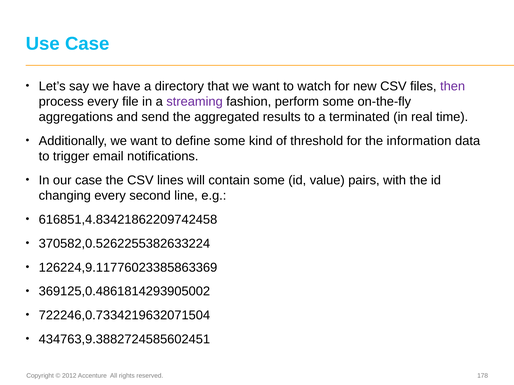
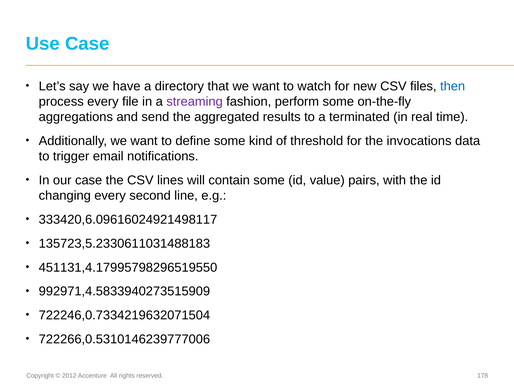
then colour: purple -> blue (453, 86)
information: information -> invocations (419, 141)
616851,4.83421862209742458: 616851,4.83421862209742458 -> 333420,6.09616024921498117 (128, 220)
370582,0.5262255382633224: 370582,0.5262255382633224 -> 135723,5.2330611031488183 (124, 244)
126224,9.11776023385863369: 126224,9.11776023385863369 -> 451131,4.17995798296519550 (128, 268)
369125,0.4861814293905002: 369125,0.4861814293905002 -> 992971,4.5833940273515909 (124, 292)
434763,9.3882724585602451: 434763,9.3882724585602451 -> 722266,0.5310146239777006 (124, 340)
